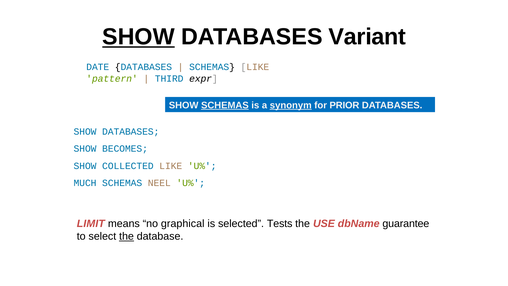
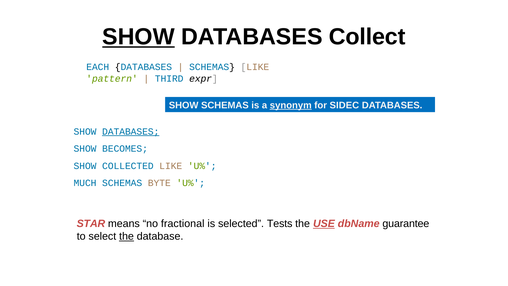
Variant: Variant -> Collect (367, 37)
DATE: DATE -> EACH (98, 67)
SCHEMAS underline: present -> none (225, 105)
PRIOR: PRIOR -> SIDEC (344, 105)
DATABASES underline: none -> present (131, 131)
NEEL: NEEL -> BYTE (159, 183)
LIMIT: LIMIT -> STAR (91, 224)
graphical: graphical -> fractional (183, 224)
USE underline: none -> present (324, 224)
